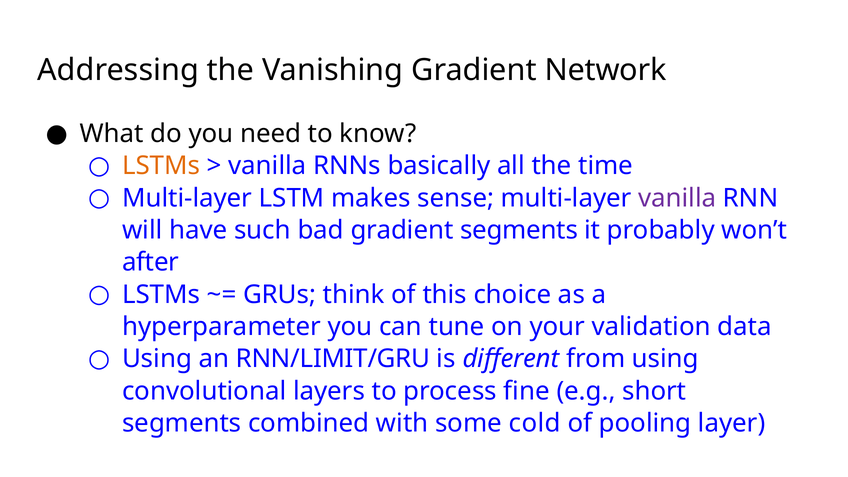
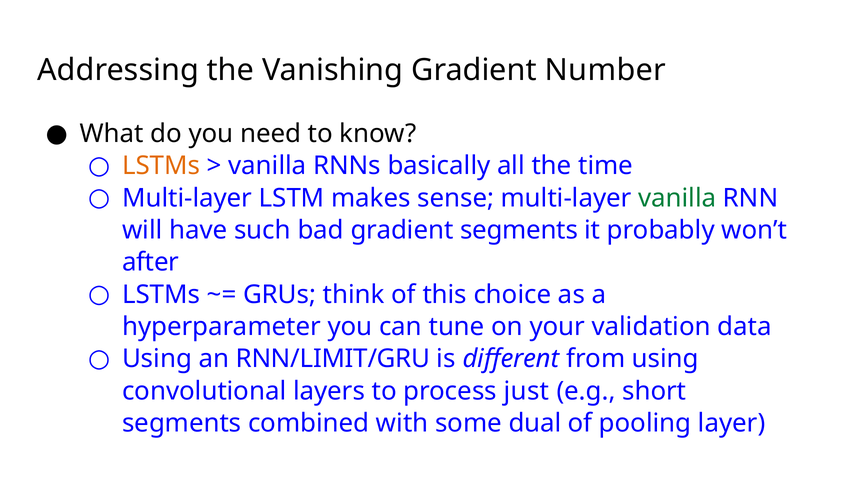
Network: Network -> Number (605, 70)
vanilla colour: purple -> green (677, 198)
fine: fine -> just (527, 391)
cold: cold -> dual (535, 423)
